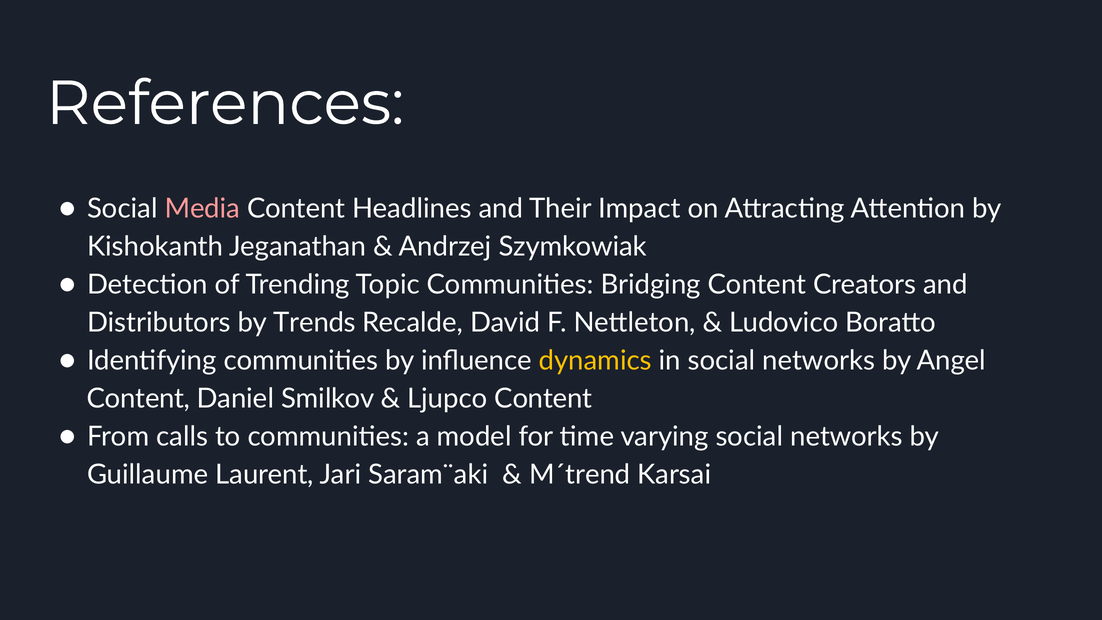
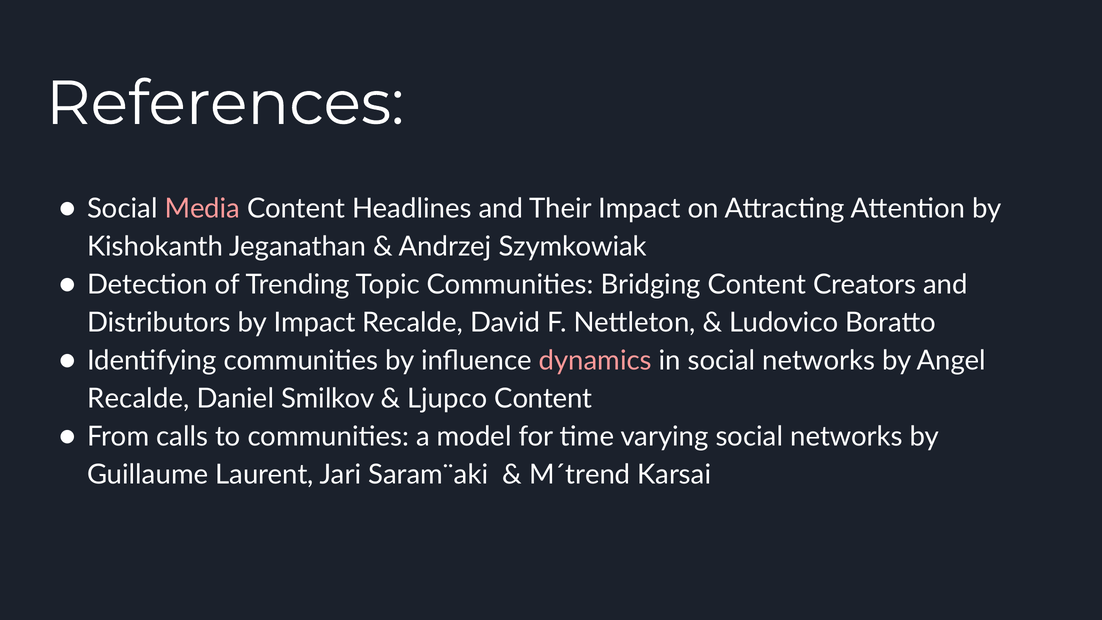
by Trends: Trends -> Impact (315, 322)
dynamics colour: yellow -> pink (595, 360)
Content: Content -> Recalde (138, 398)
